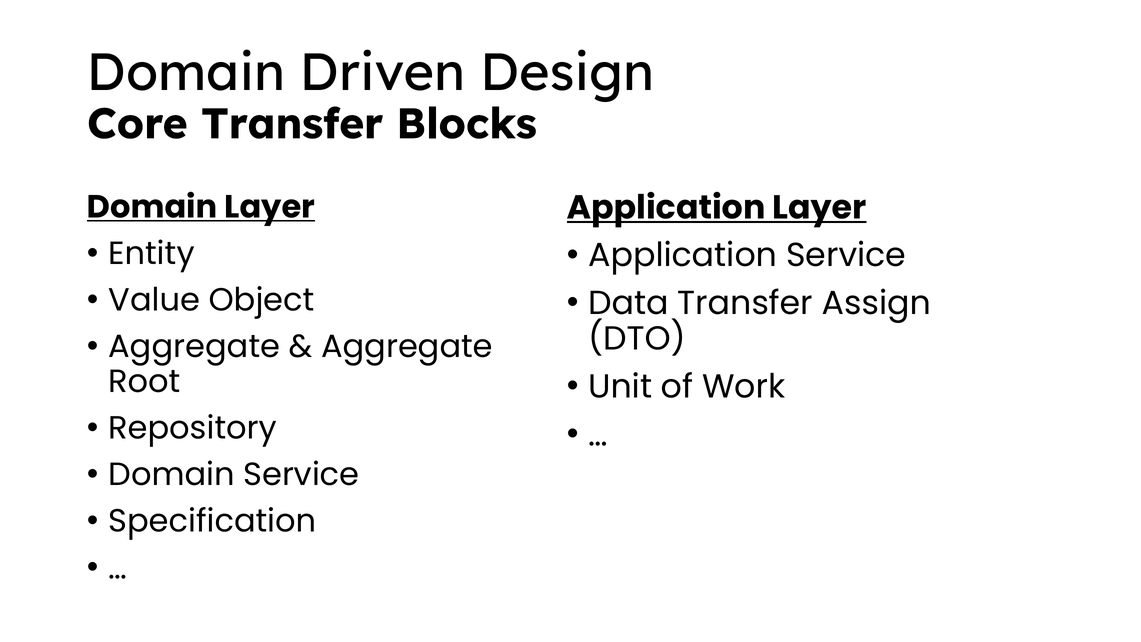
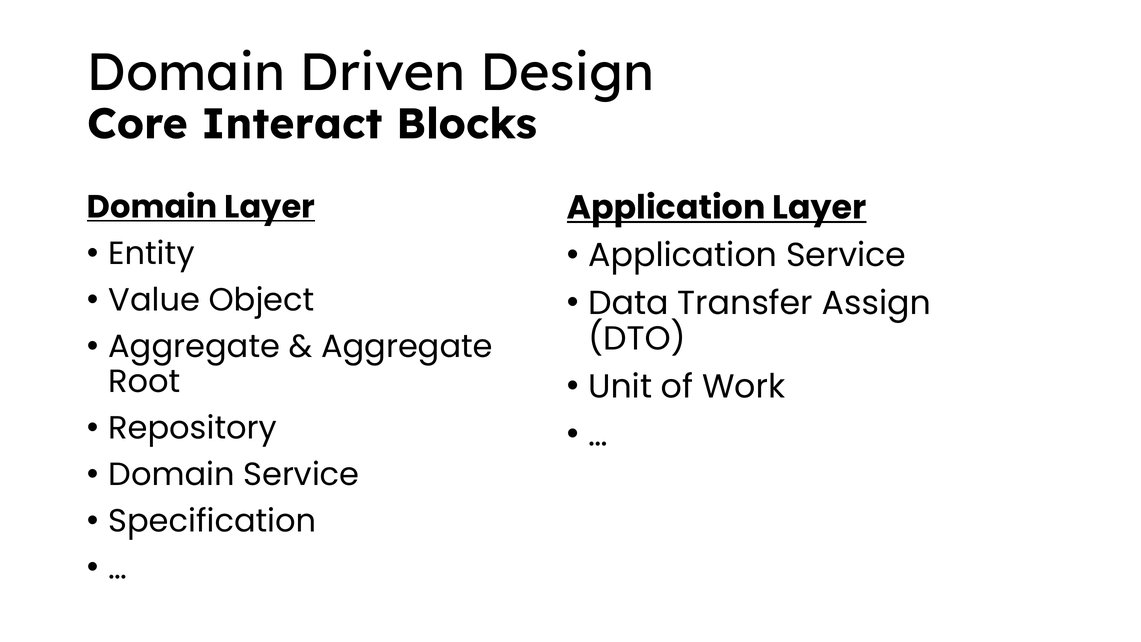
Core Transfer: Transfer -> Interact (292, 124)
